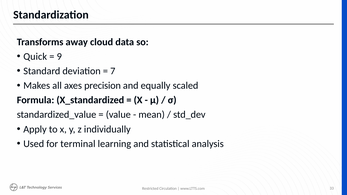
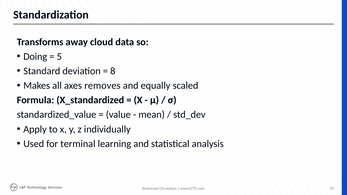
Quick: Quick -> Doing (35, 57)
9: 9 -> 5 (59, 57)
7: 7 -> 8 (113, 71)
precision: precision -> removes (102, 86)
